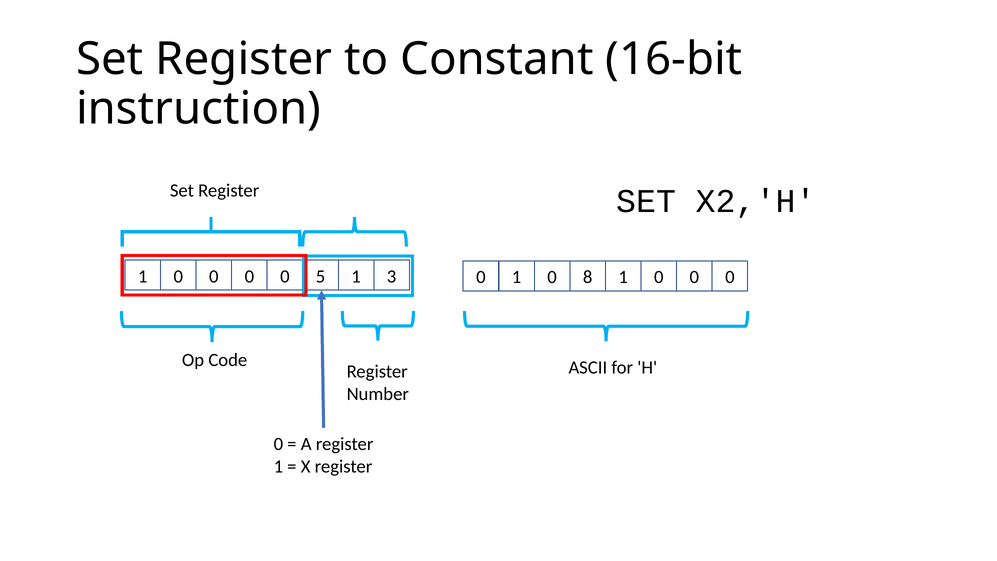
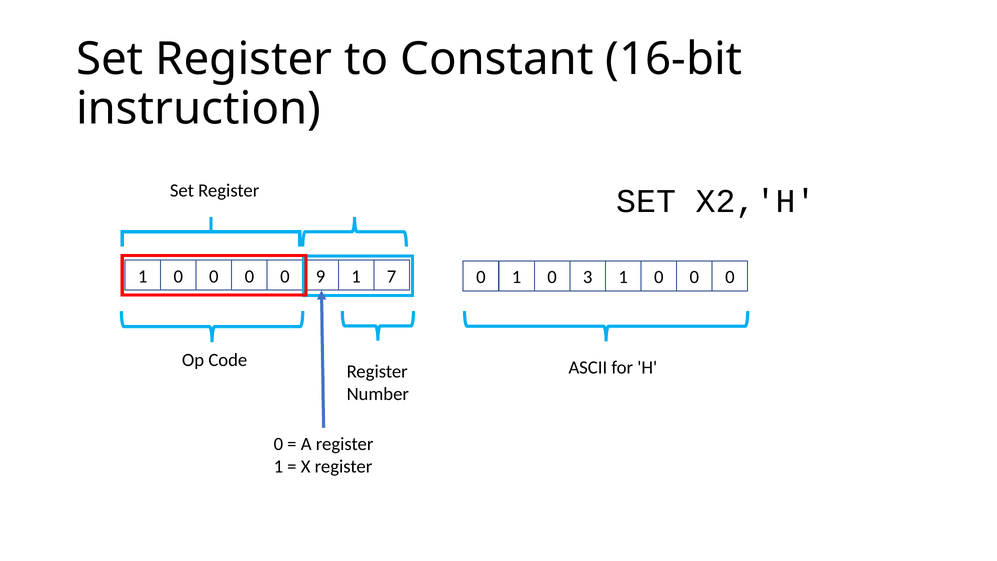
5: 5 -> 9 (320, 276)
3: 3 -> 7 (392, 276)
8: 8 -> 3 (588, 277)
